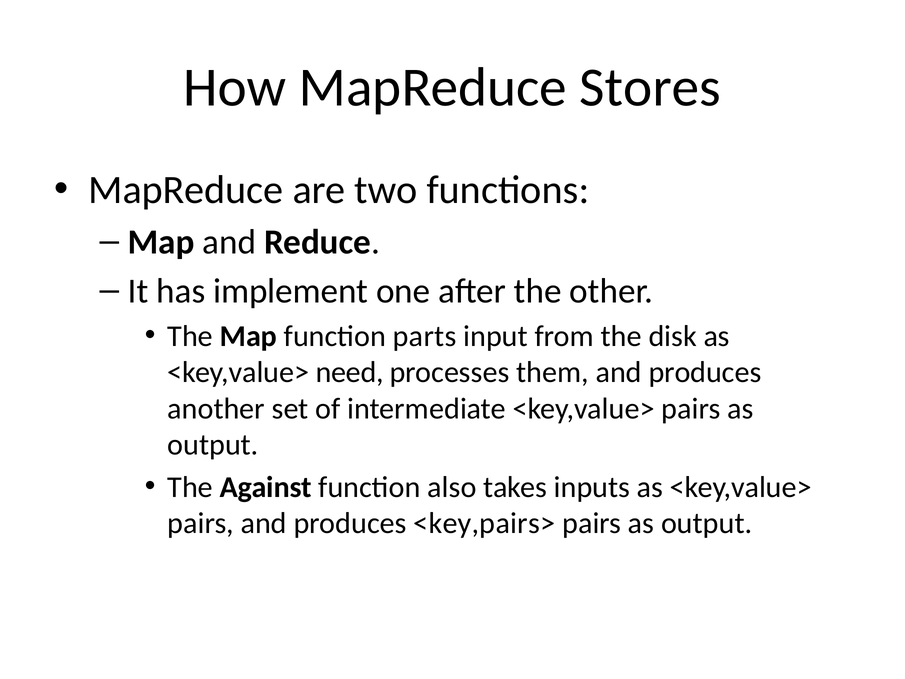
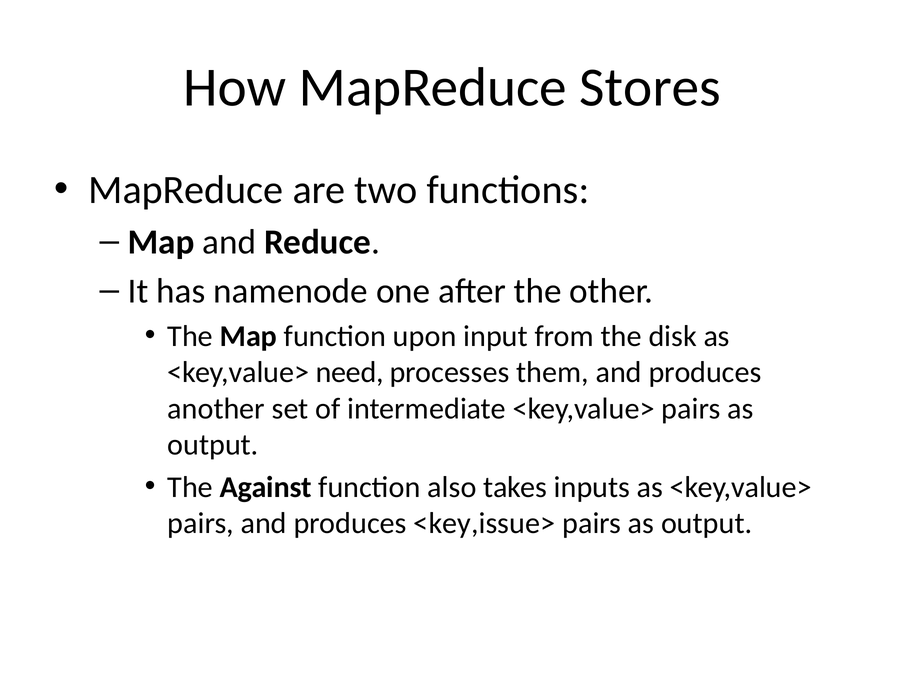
implement: implement -> namenode (291, 291)
parts: parts -> upon (425, 336)
<key,pairs>: <key,pairs> -> <key,issue> (484, 523)
